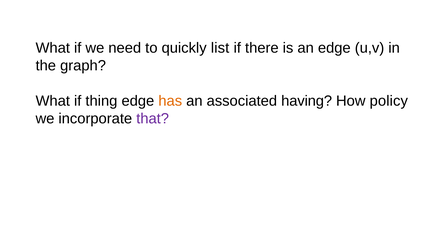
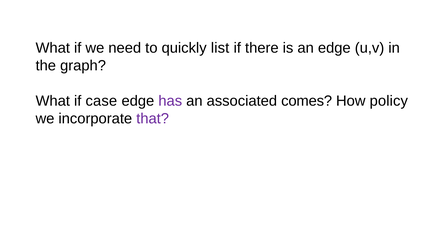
thing: thing -> case (101, 101)
has colour: orange -> purple (170, 101)
having: having -> comes (307, 101)
